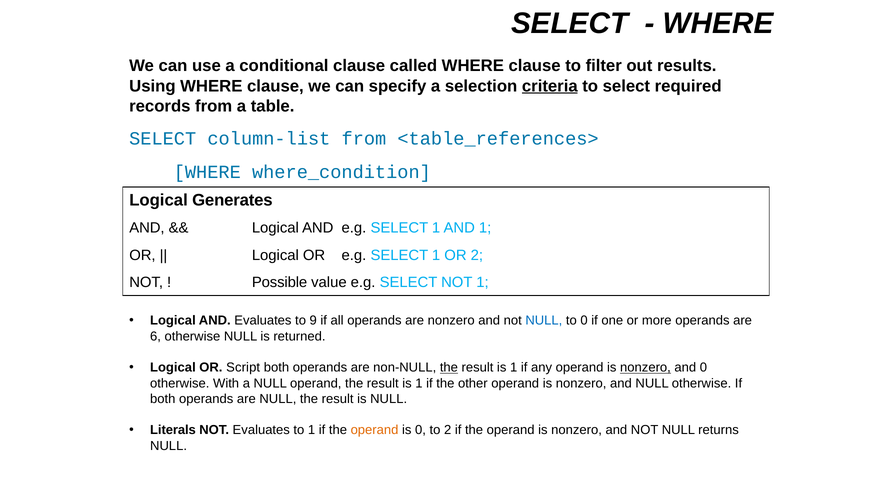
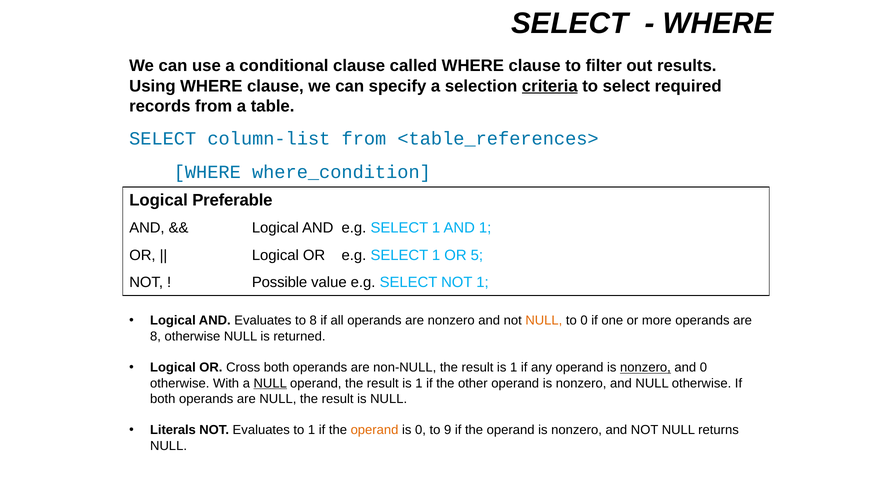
Generates: Generates -> Preferable (232, 200)
OR 2: 2 -> 5 (477, 255)
to 9: 9 -> 8 (313, 321)
NULL colour: blue -> orange (544, 321)
6: 6 -> 8 (156, 336)
Script: Script -> Cross (243, 367)
the underline: present -> none (449, 367)
NULL underline: none -> present (270, 383)
to 2: 2 -> 9 (448, 430)
